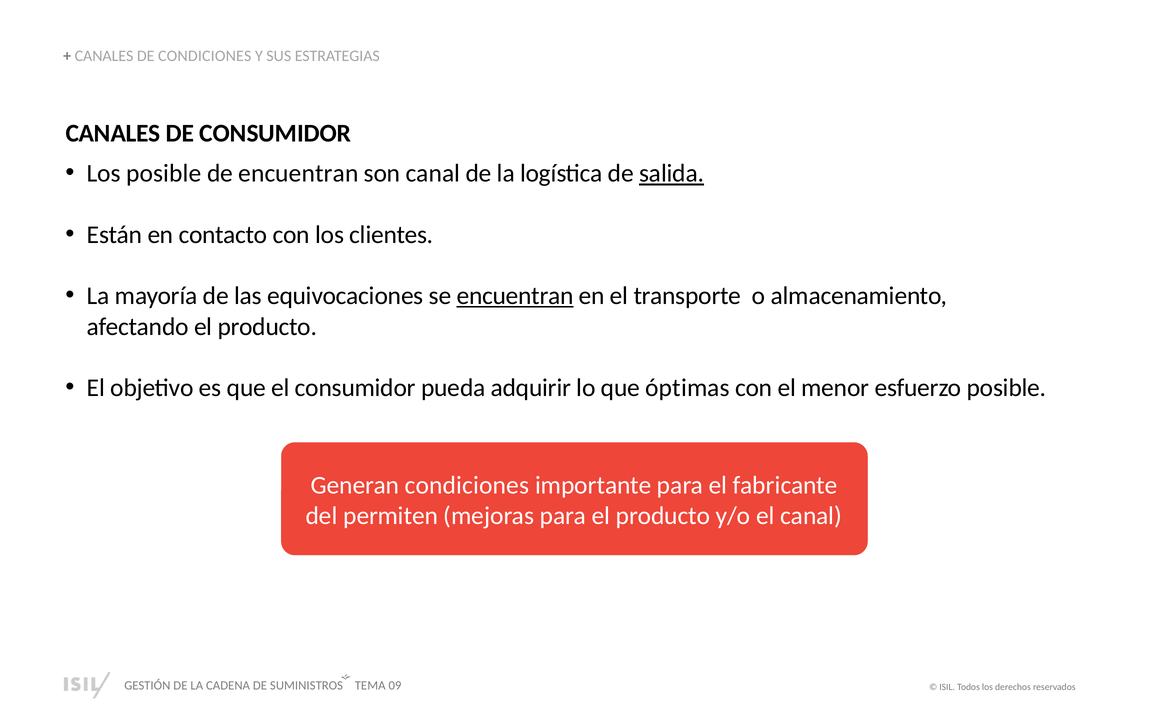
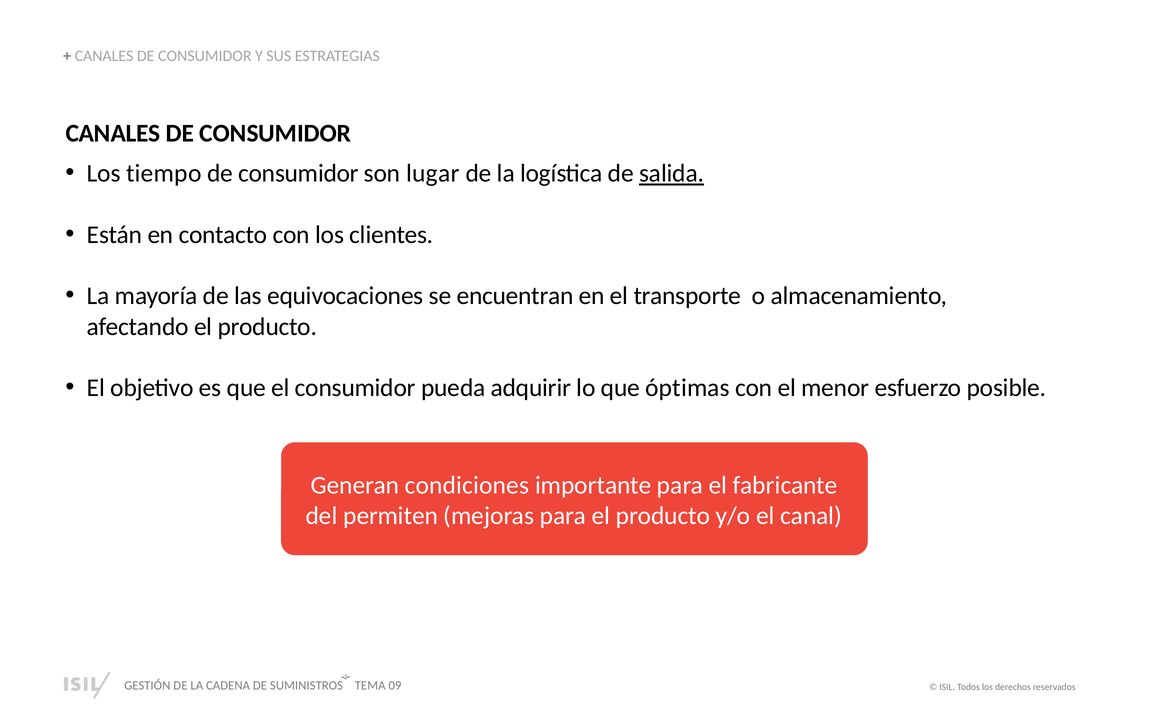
CONDICIONES: CONDICIONES -> CONSUMIDOR (205, 56)
Los posible: posible -> tiempo (164, 174)
encuentran: encuentran -> consumidor (299, 174)
son canal: canal -> lugar (433, 174)
encuentran underline: present -> none (515, 296)
